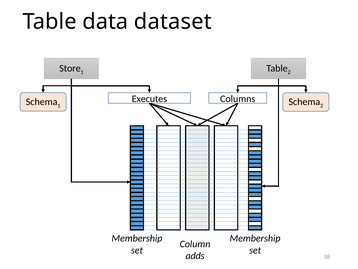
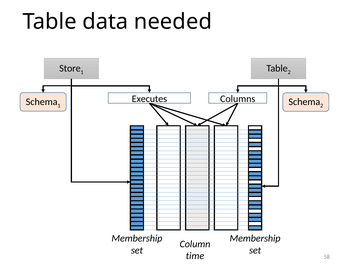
dataset: dataset -> needed (173, 22)
adds: adds -> time (195, 255)
